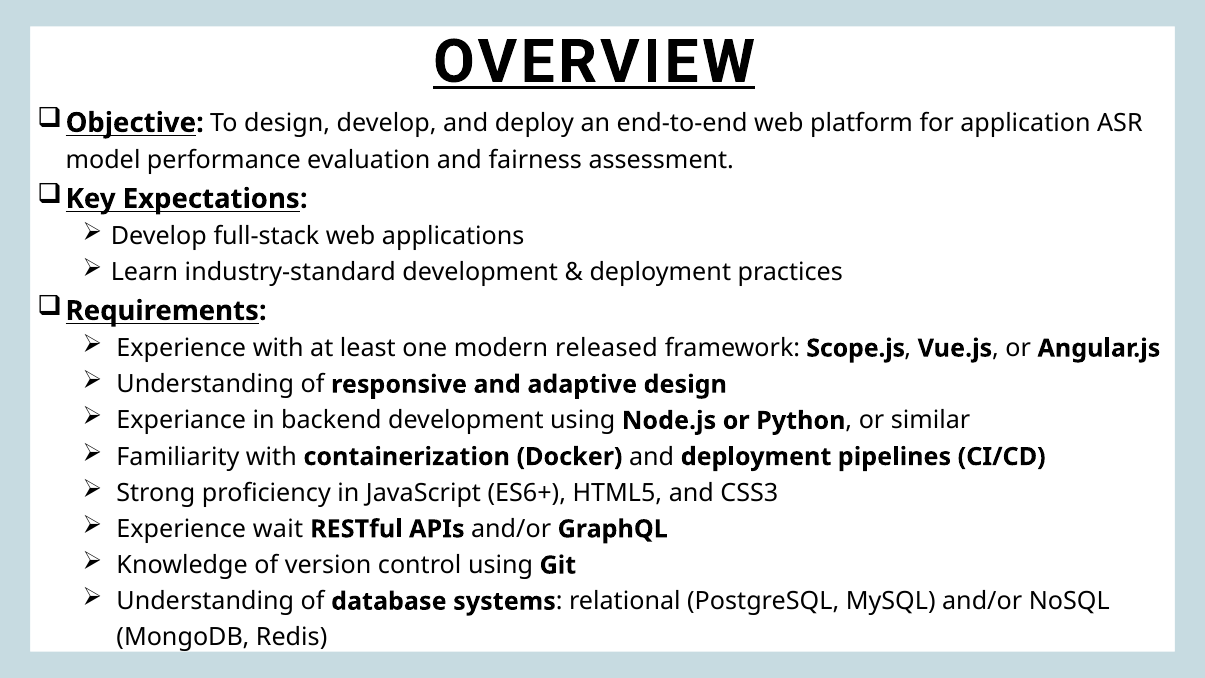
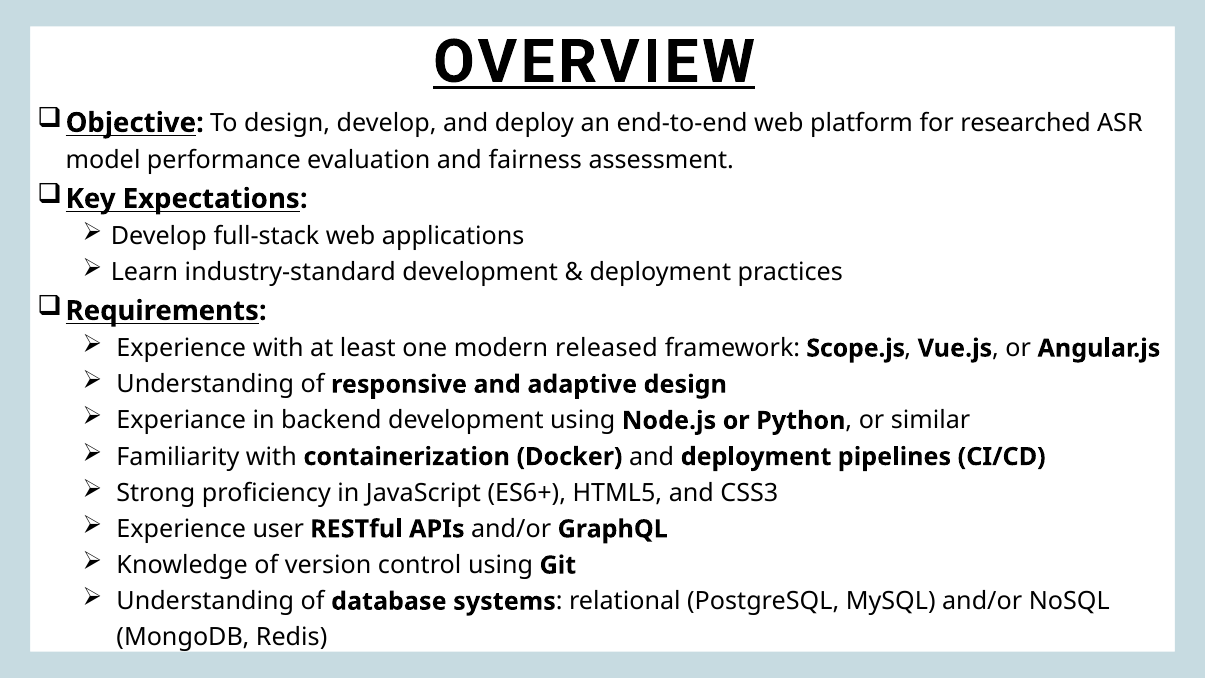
application: application -> researched (1026, 124)
wait: wait -> user (278, 529)
